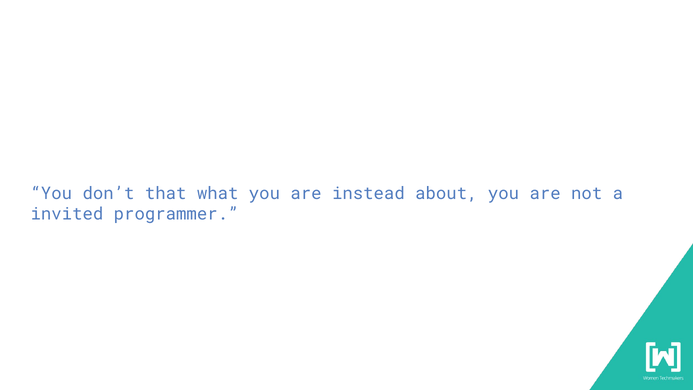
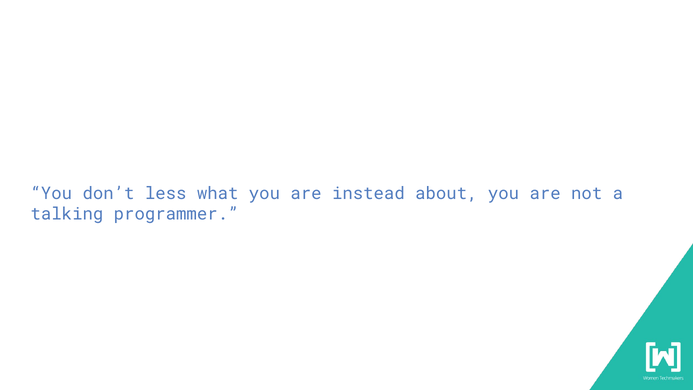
that: that -> less (166, 193)
invited: invited -> talking (67, 214)
